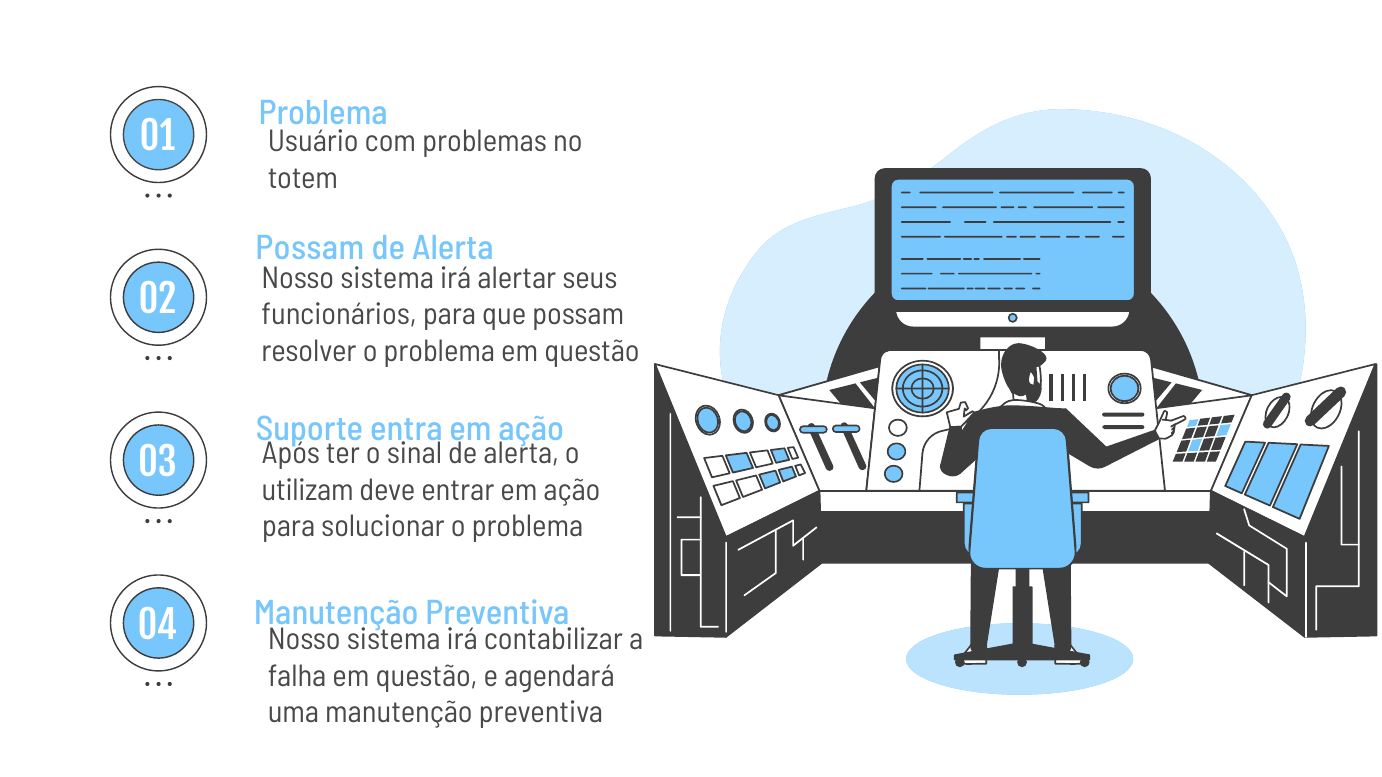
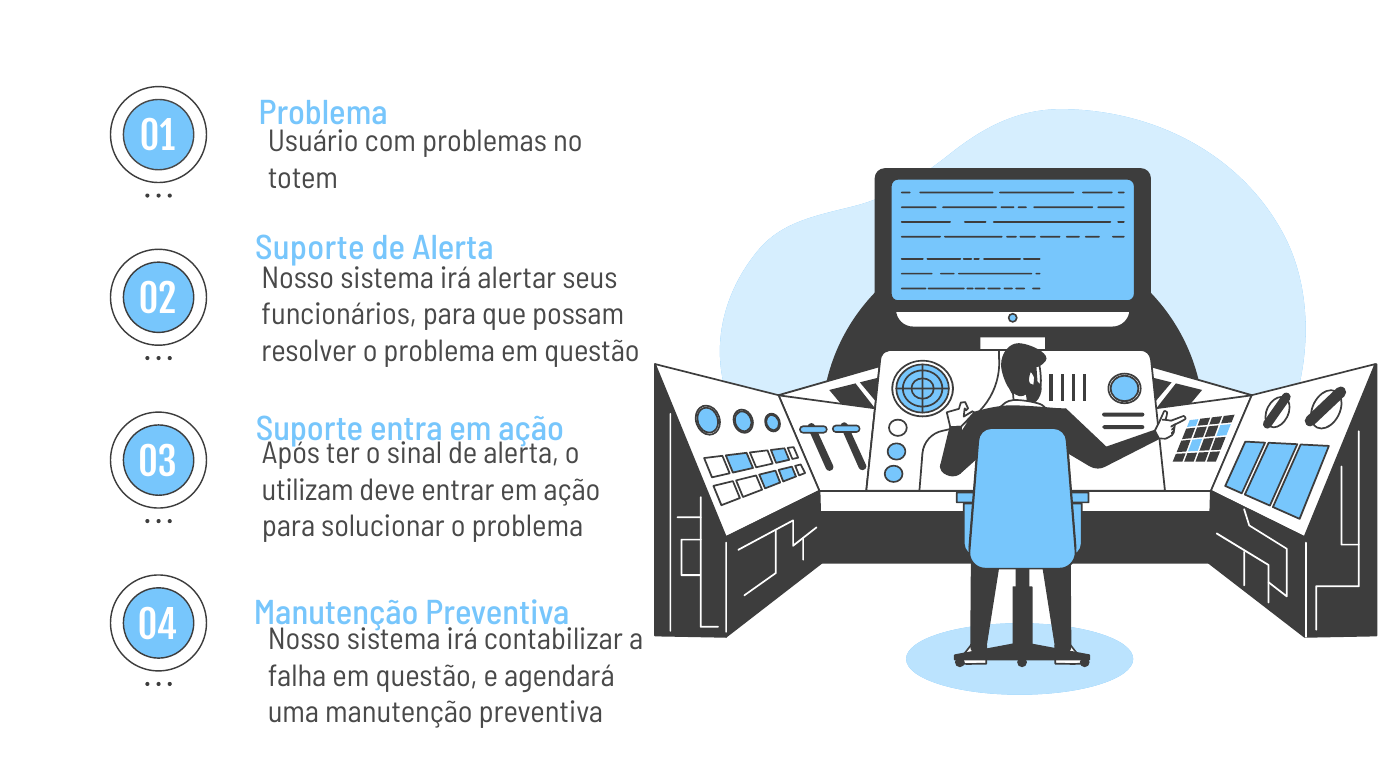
Possam: Possam -> Suporte (310, 249)
